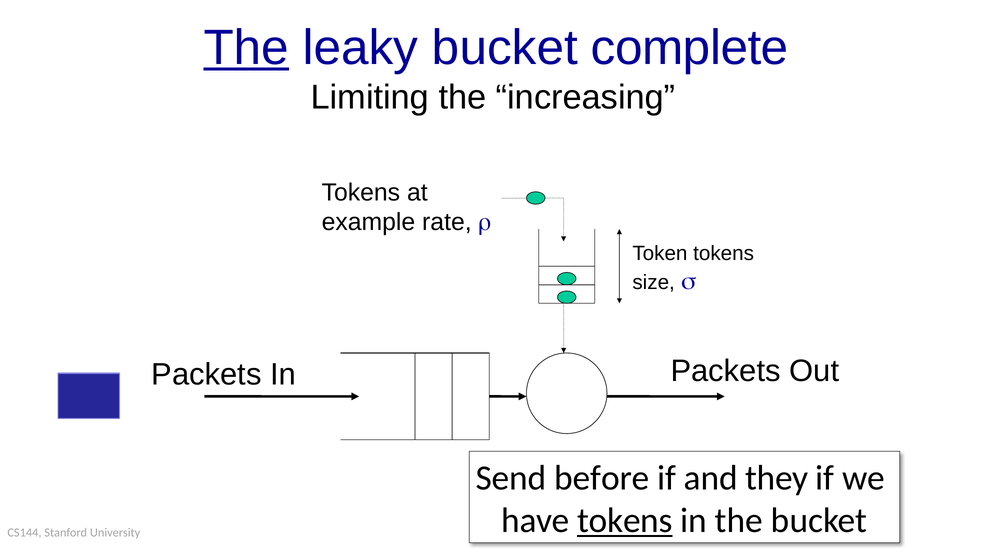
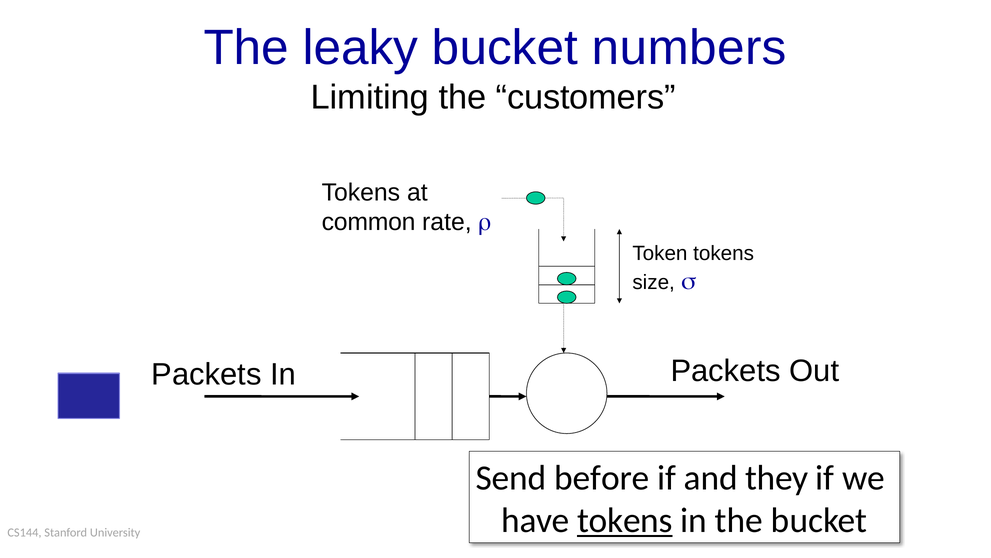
The underline: present -> none (246, 48)
complete: complete -> numbers (689, 48)
increasing: increasing -> customers (586, 97)
example: example -> common (369, 222)
